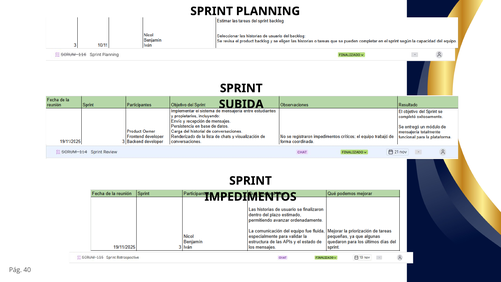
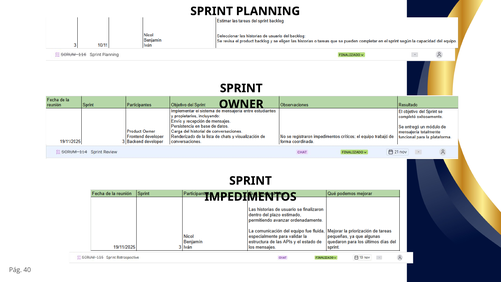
SUBIDA: SUBIDA -> OWNER (241, 104)
